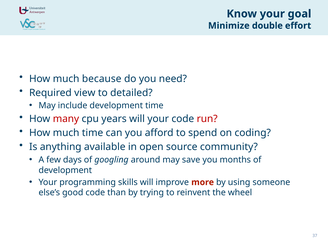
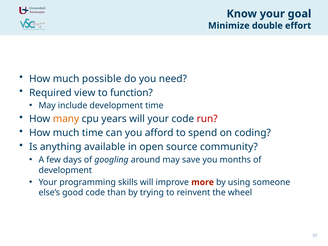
because: because -> possible (102, 79)
detailed: detailed -> function (131, 93)
many colour: red -> orange (66, 119)
